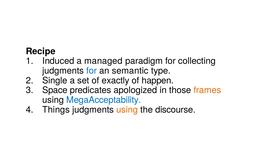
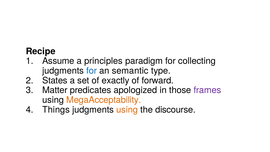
Induced: Induced -> Assume (58, 61)
managed: managed -> principles (103, 61)
Single: Single -> States (55, 80)
happen: happen -> forward (158, 80)
Space: Space -> Matter (55, 90)
frames colour: orange -> purple (207, 90)
MegaAcceptability colour: blue -> orange (104, 100)
